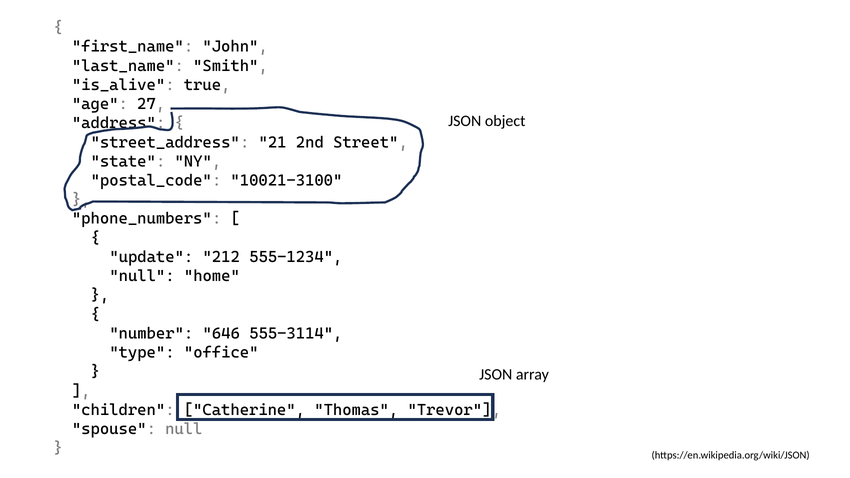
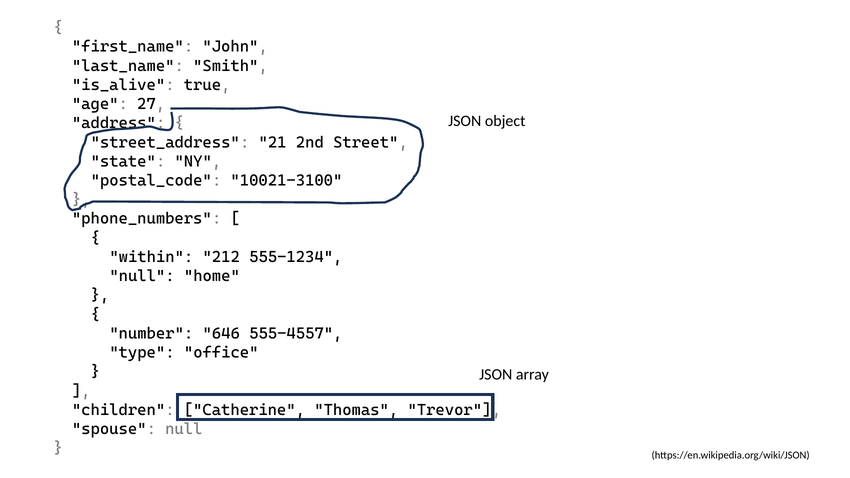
update: update -> within (151, 257)
555-3114: 555-3114 -> 555-4557 (296, 334)
